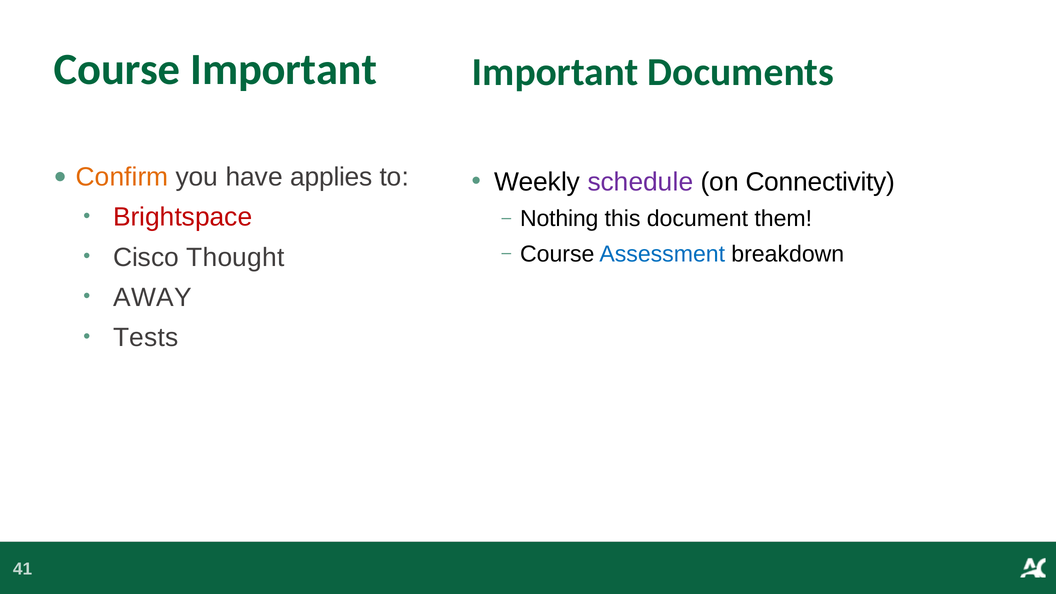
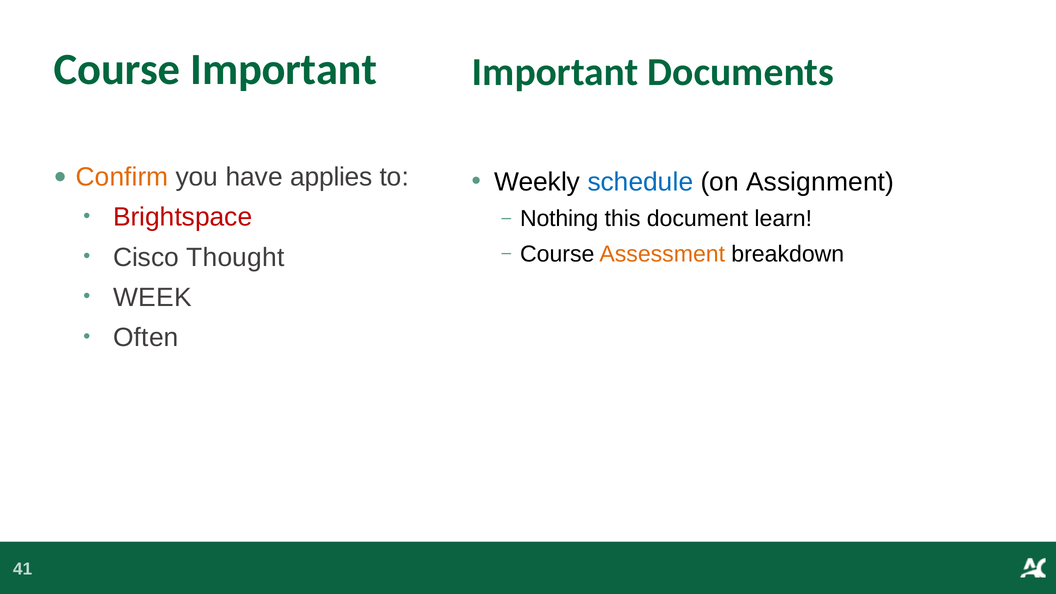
schedule colour: purple -> blue (640, 182)
Connectivity: Connectivity -> Assignment (820, 182)
them: them -> learn (783, 219)
Assessment colour: blue -> orange (662, 254)
AWAY: AWAY -> WEEK (152, 297)
Tests: Tests -> Often (146, 338)
